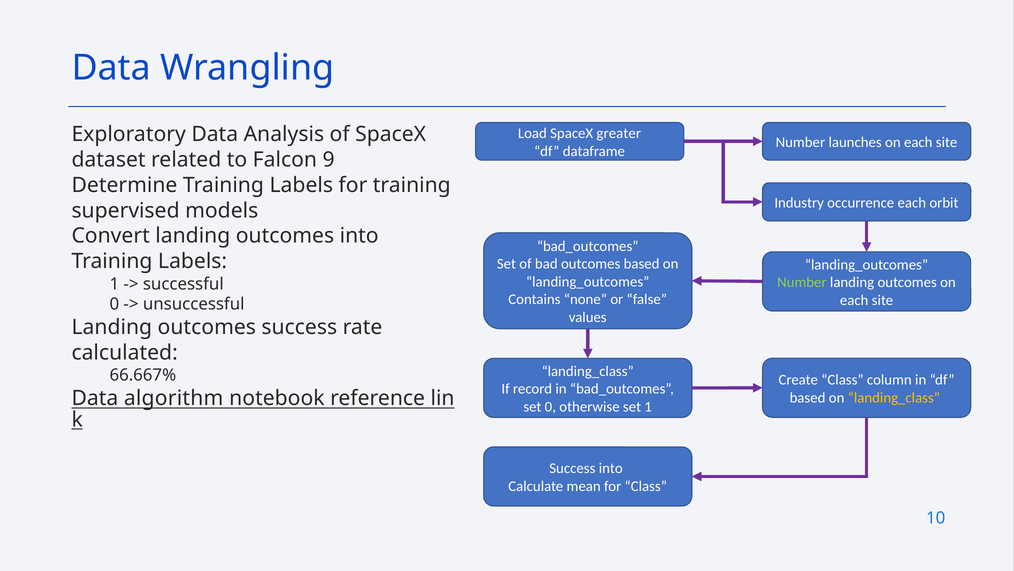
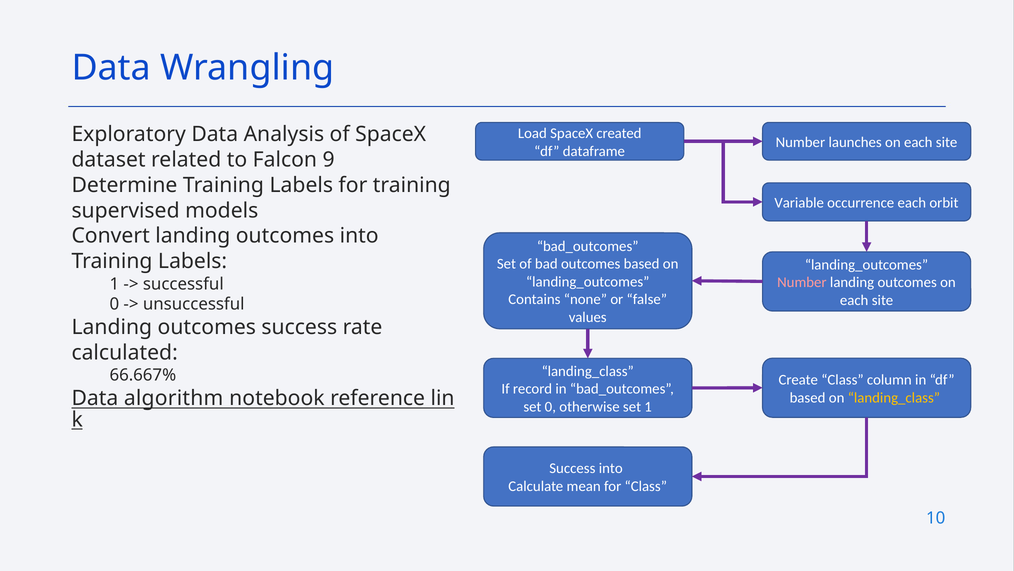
greater: greater -> created (619, 133)
Industry: Industry -> Variable (799, 203)
Number colour: light green -> pink (802, 282)
